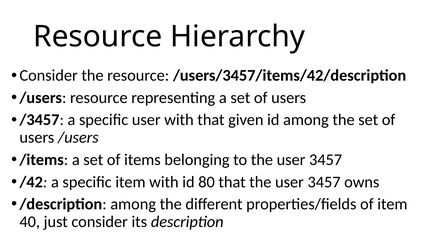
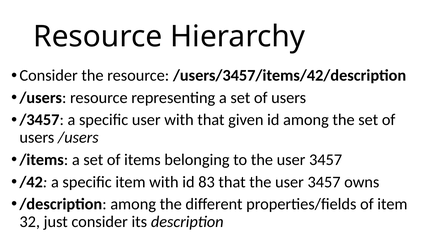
80: 80 -> 83 (207, 182)
40: 40 -> 32 (30, 221)
